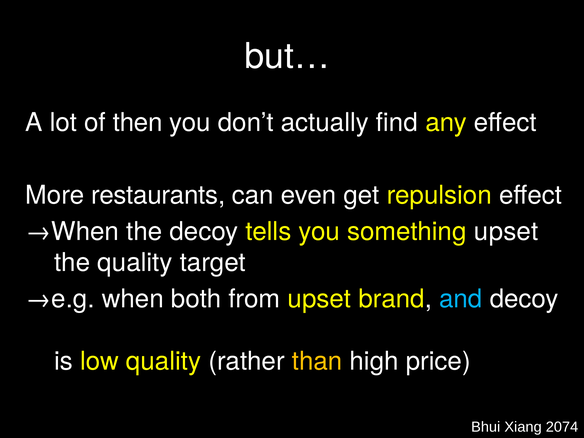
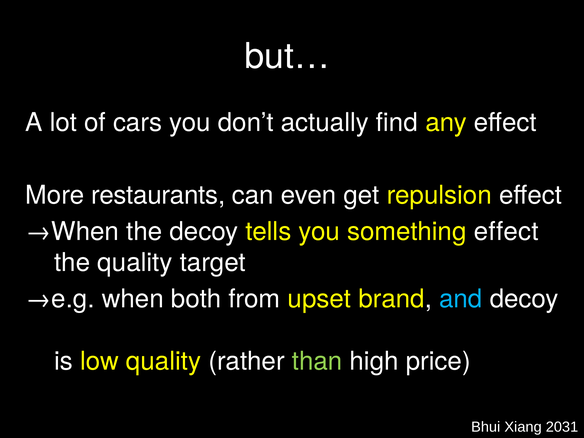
then: then -> cars (138, 123)
something upset: upset -> effect (506, 232)
than colour: yellow -> light green (317, 361)
2074: 2074 -> 2031 (562, 427)
